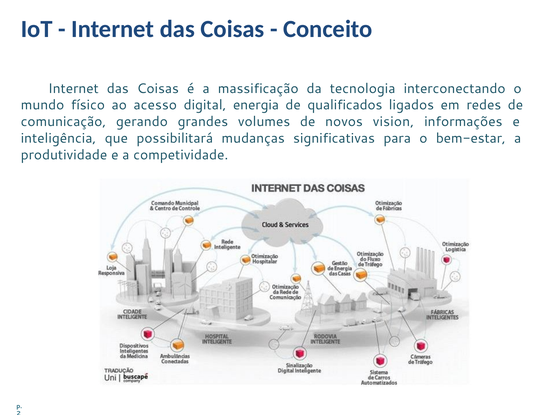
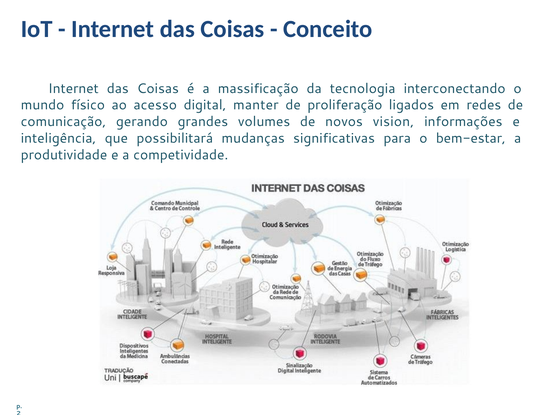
energia: energia -> manter (256, 105)
qualificados: qualificados -> proliferação (345, 105)
